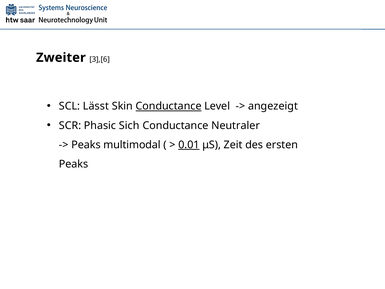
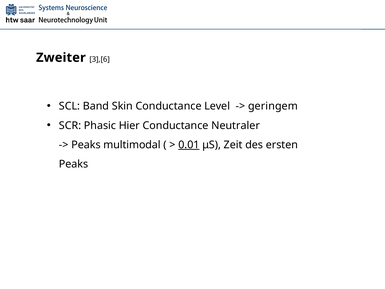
Lässt: Lässt -> Band (96, 106)
Conductance underline: present -> none (169, 106)
angezeigt: angezeigt -> geringem (273, 106)
Sich: Sich -> Hier (129, 125)
